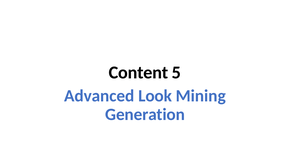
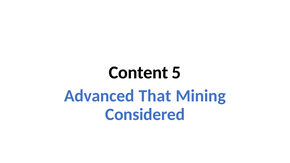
Look: Look -> That (155, 96)
Generation: Generation -> Considered (145, 115)
